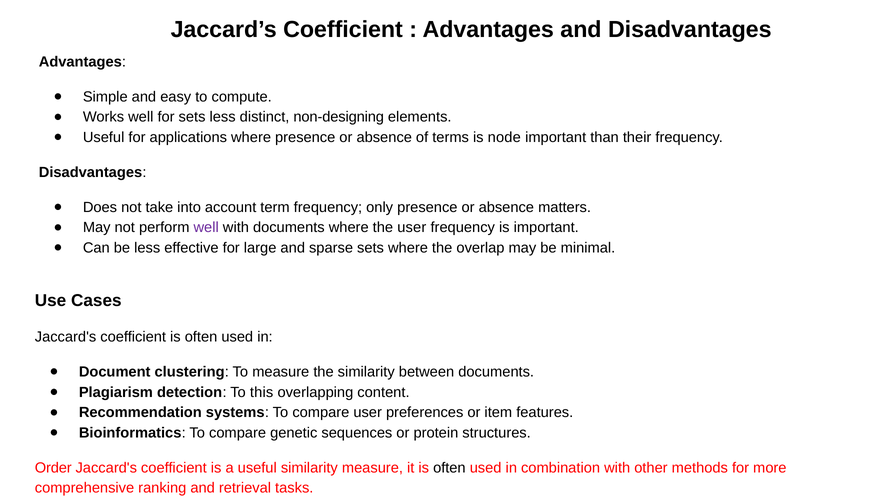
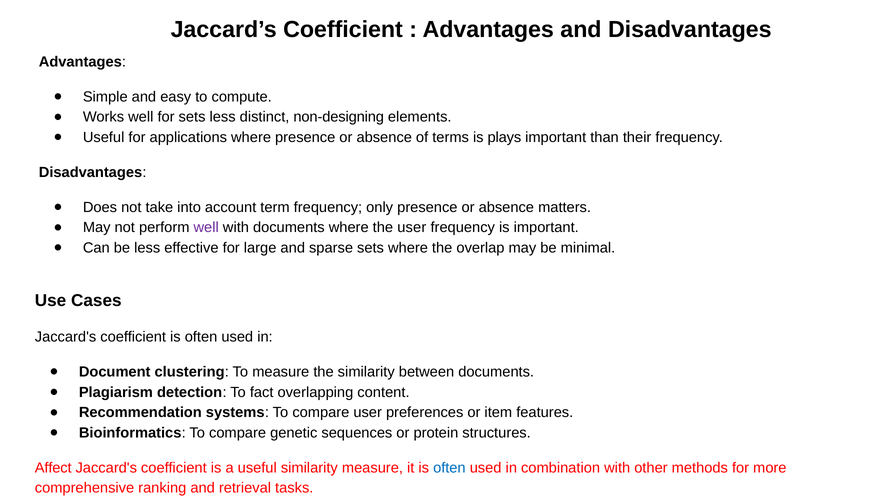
node: node -> plays (504, 137)
this: this -> fact (262, 392)
Order: Order -> Affect (53, 467)
often colour: black -> blue (449, 467)
